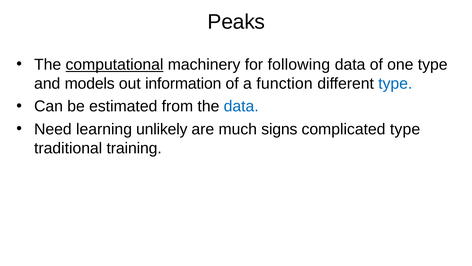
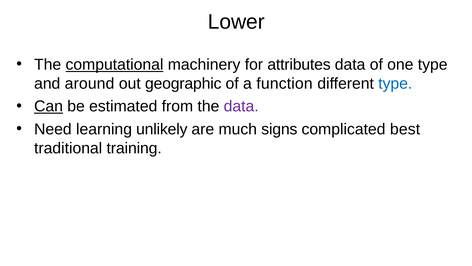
Peaks: Peaks -> Lower (236, 22)
following: following -> attributes (299, 64)
models: models -> around (90, 83)
information: information -> geographic (183, 83)
Can underline: none -> present (49, 106)
data colour: blue -> purple (241, 106)
complicated type: type -> best (405, 129)
